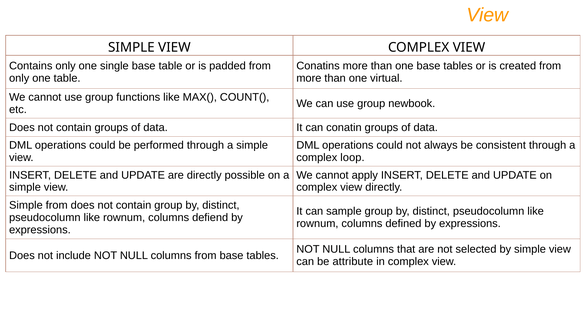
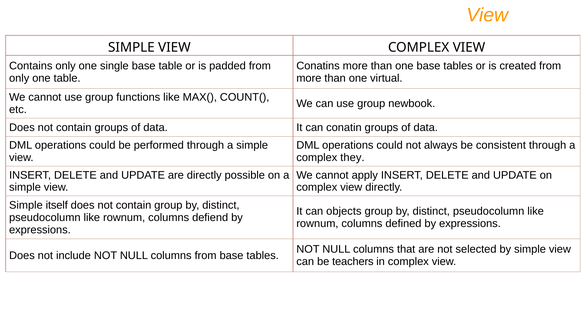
loop: loop -> they (352, 158)
Simple from: from -> itself (57, 206)
sample: sample -> objects (344, 212)
attribute: attribute -> teachers (353, 262)
